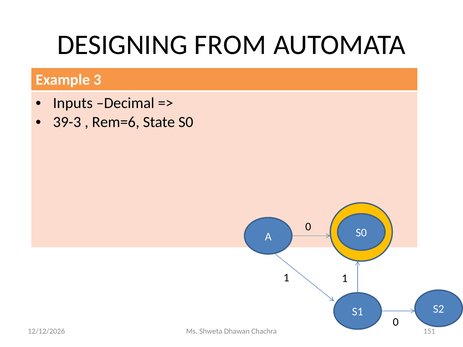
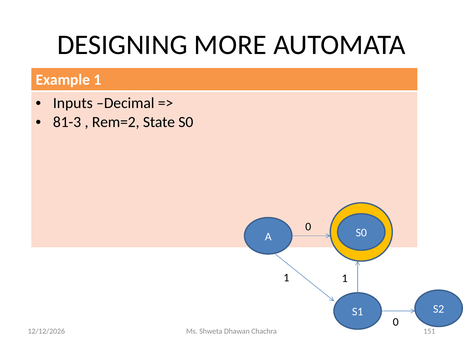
FROM: FROM -> MORE (230, 45)
Example 3: 3 -> 1 (97, 80)
39-3: 39-3 -> 81-3 (67, 122)
Rem=6: Rem=6 -> Rem=2 (116, 122)
